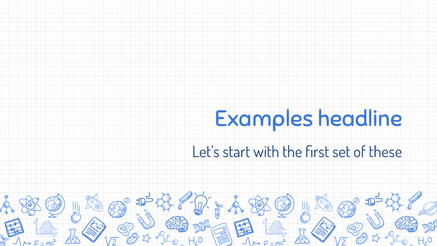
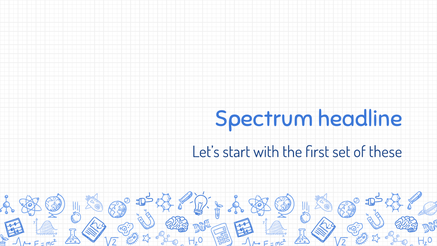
Examples: Examples -> Spectrum (264, 119)
